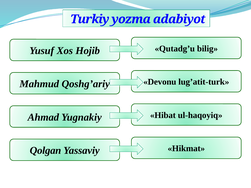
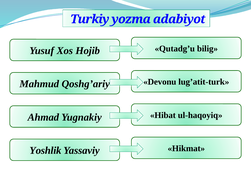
Qolgan: Qolgan -> Yoshlik (45, 151)
